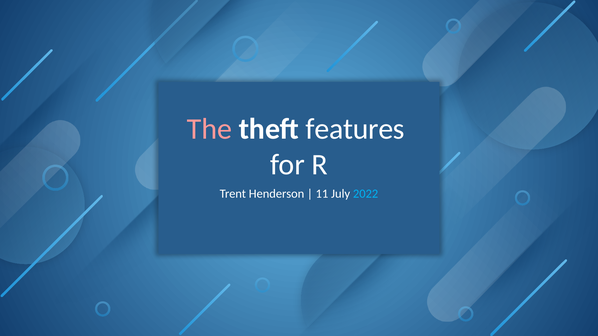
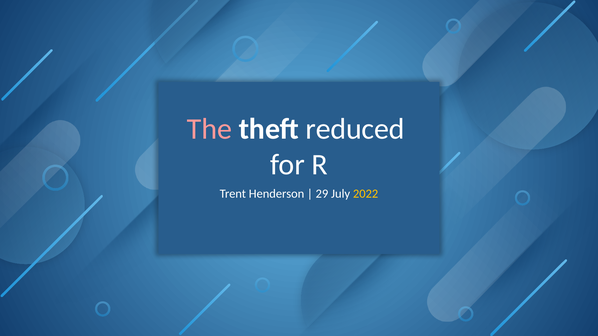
features: features -> reduced (355, 129)
11: 11 -> 29 (322, 194)
2022 colour: light blue -> yellow (366, 194)
